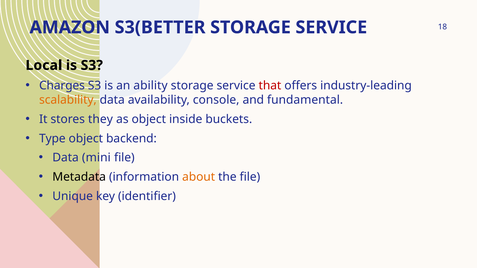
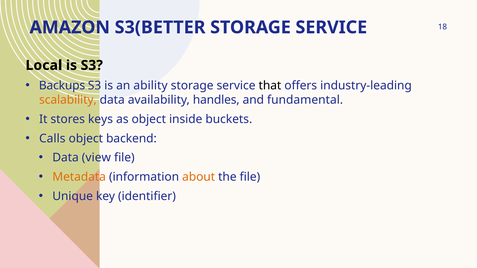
Charges: Charges -> Backups (62, 86)
that colour: red -> black (270, 86)
console: console -> handles (216, 100)
they: they -> keys (100, 119)
Type: Type -> Calls (52, 139)
mini: mini -> view (96, 158)
Metadata colour: black -> orange (79, 177)
